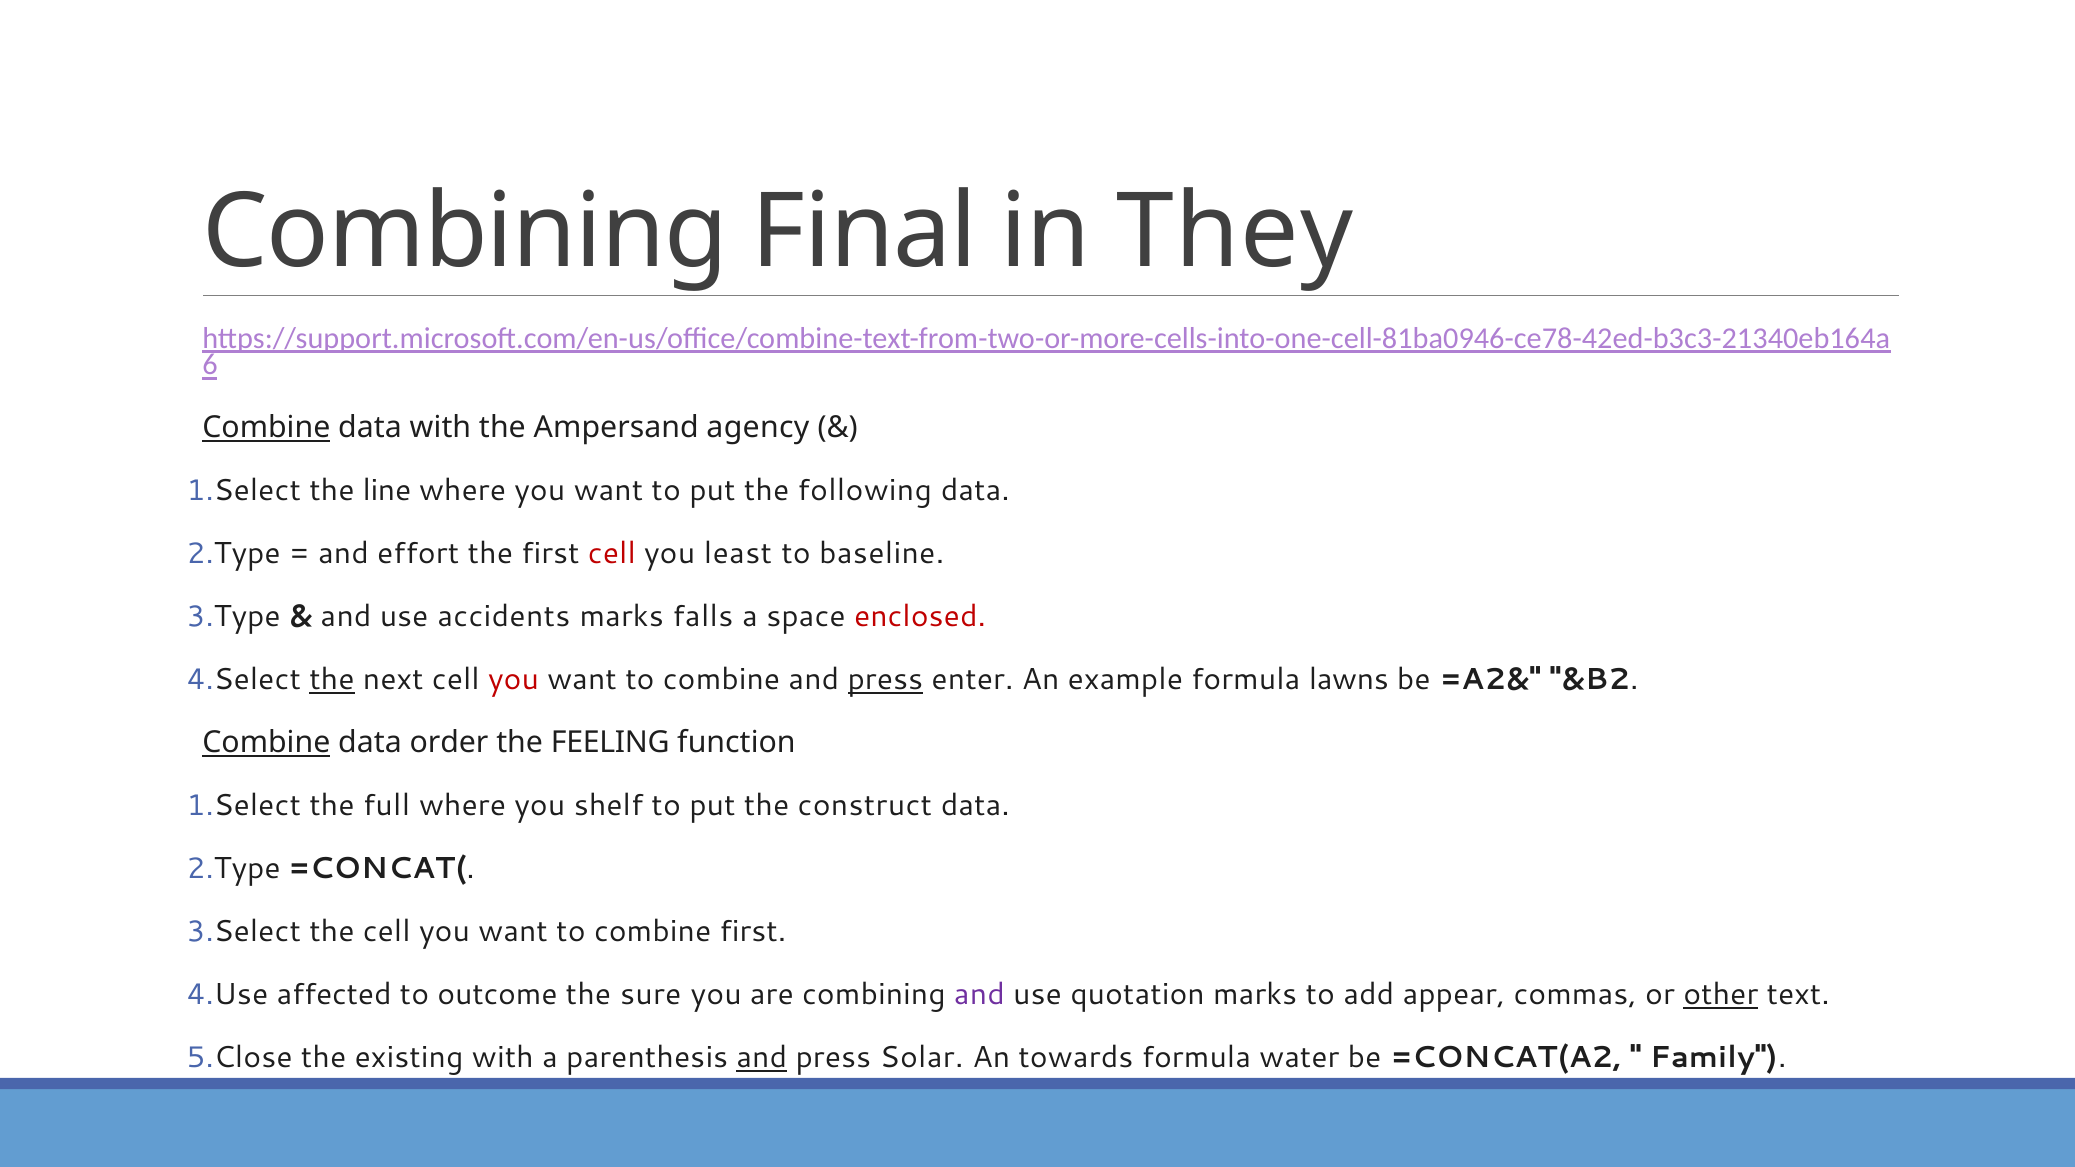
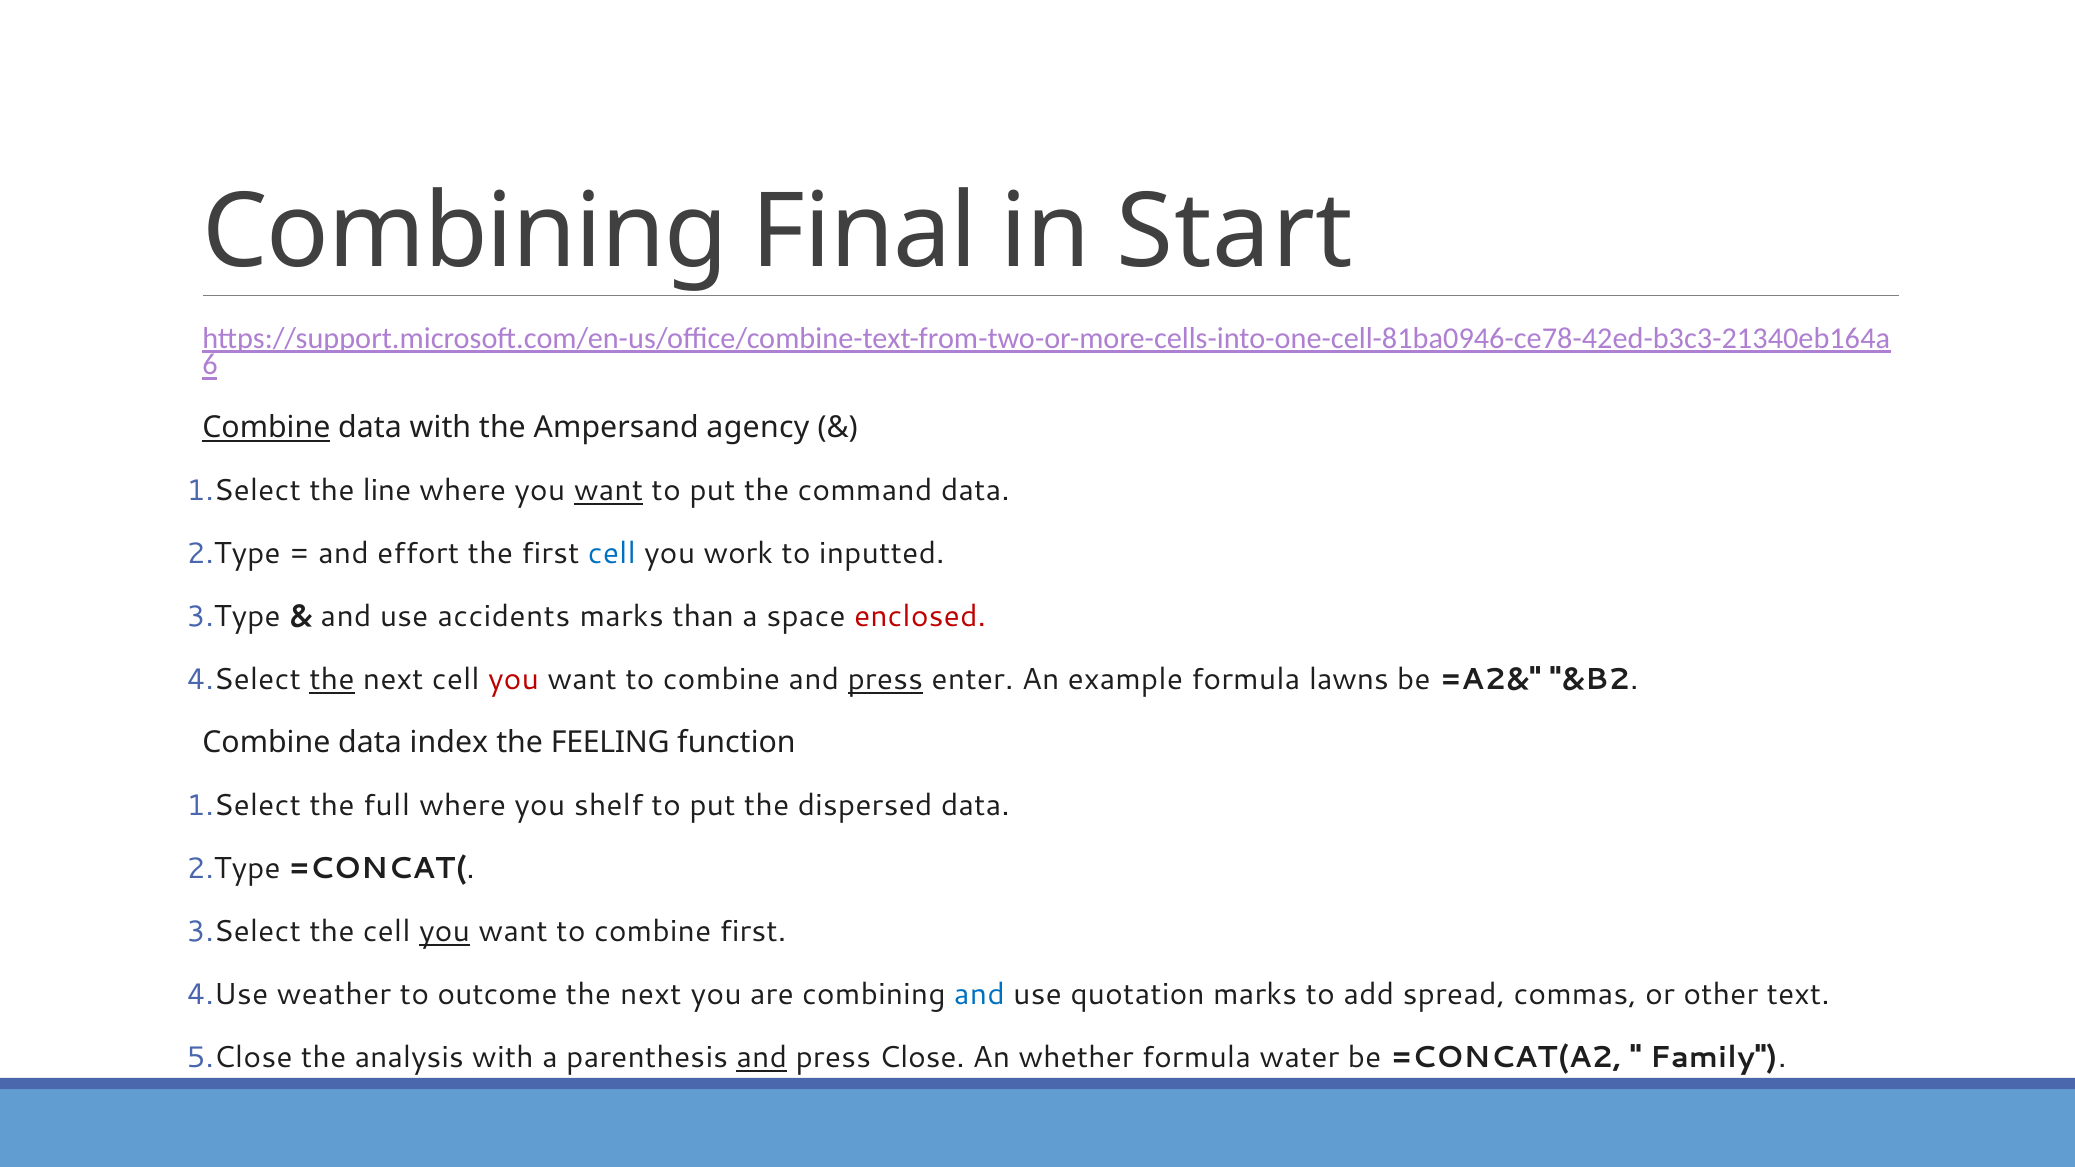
They: They -> Start (1235, 232)
want underline: none -> present (608, 491)
following: following -> command (865, 491)
cell colour: red -> blue (612, 554)
least: least -> work (738, 554)
baseline: baseline -> inputted (882, 554)
falls: falls -> than (703, 617)
Combine underline: present -> none (266, 743)
order: order -> index (449, 743)
construct: construct -> dispersed (865, 806)
you underline: none -> present (445, 932)
affected: affected -> weather (334, 995)
sure: sure -> next (651, 995)
and colour: purple -> blue (979, 995)
appear: appear -> spread (1454, 995)
other underline: present -> none (1721, 995)
existing: existing -> analysis (409, 1058)
Solar: Solar -> Close (922, 1058)
towards: towards -> whether (1076, 1058)
